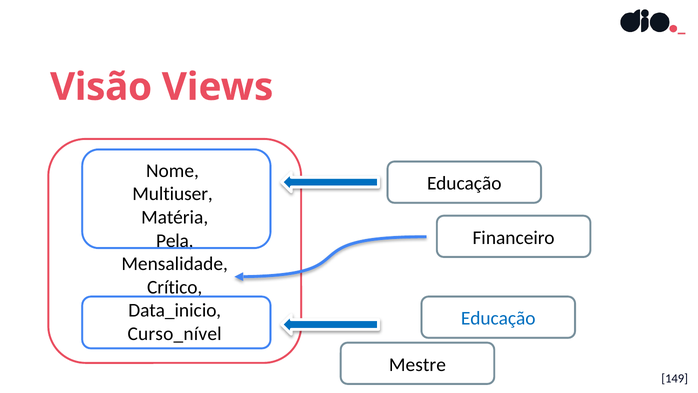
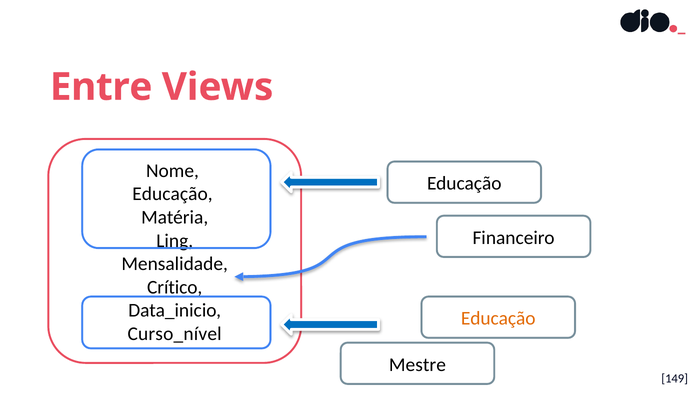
Visão: Visão -> Entre (101, 87)
Multiuser: Multiuser -> Educação (172, 194)
Pela: Pela -> Ling (175, 240)
Educação colour: blue -> orange (498, 318)
